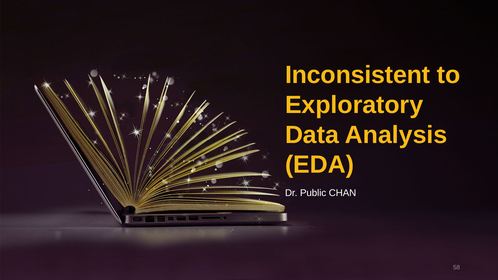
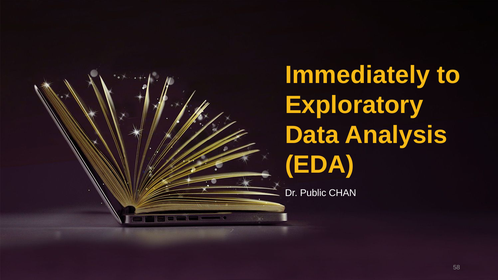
Inconsistent: Inconsistent -> Immediately (357, 75)
